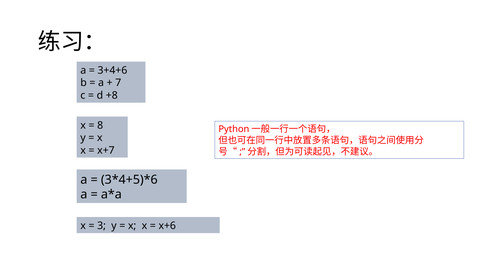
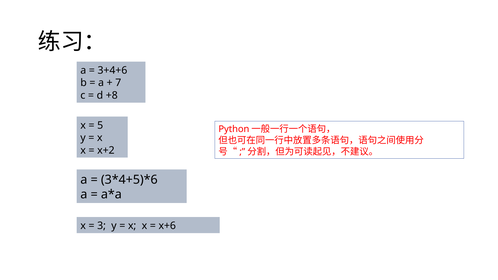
8: 8 -> 5 (100, 125)
x+7: x+7 -> x+2 (106, 150)
